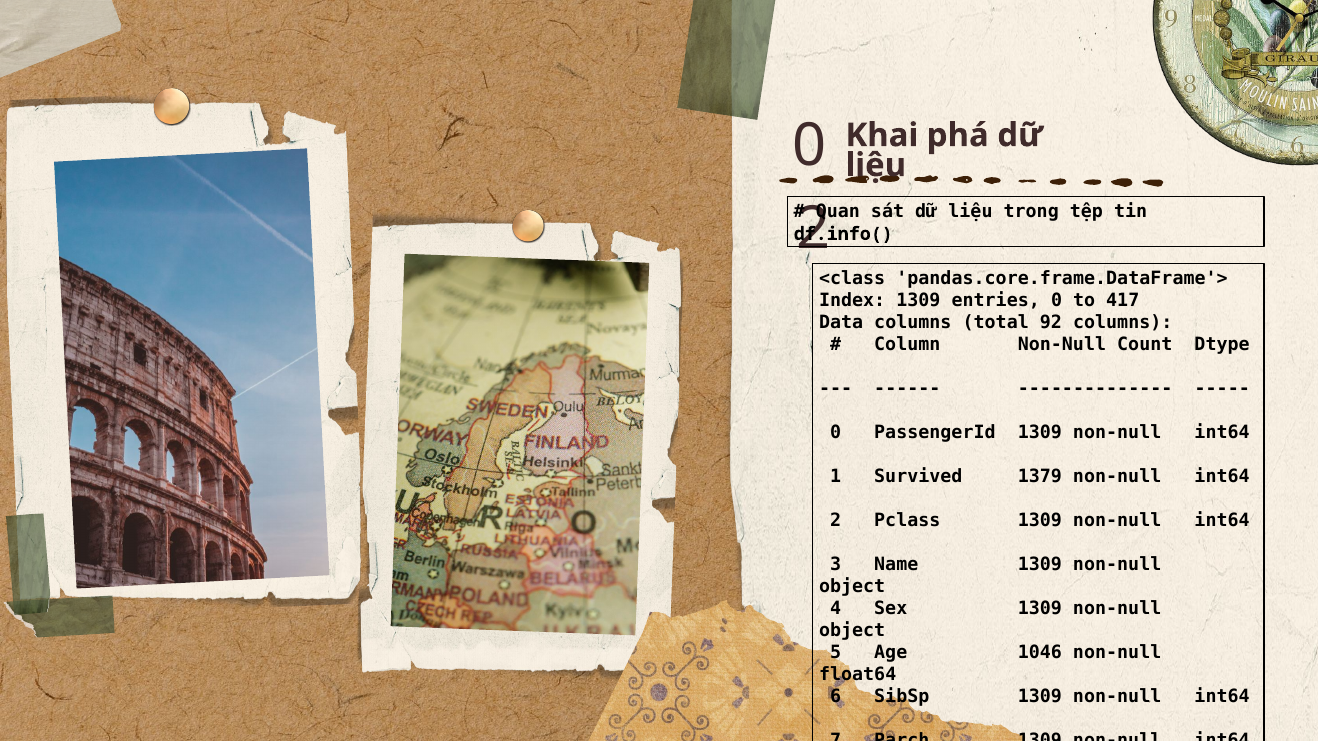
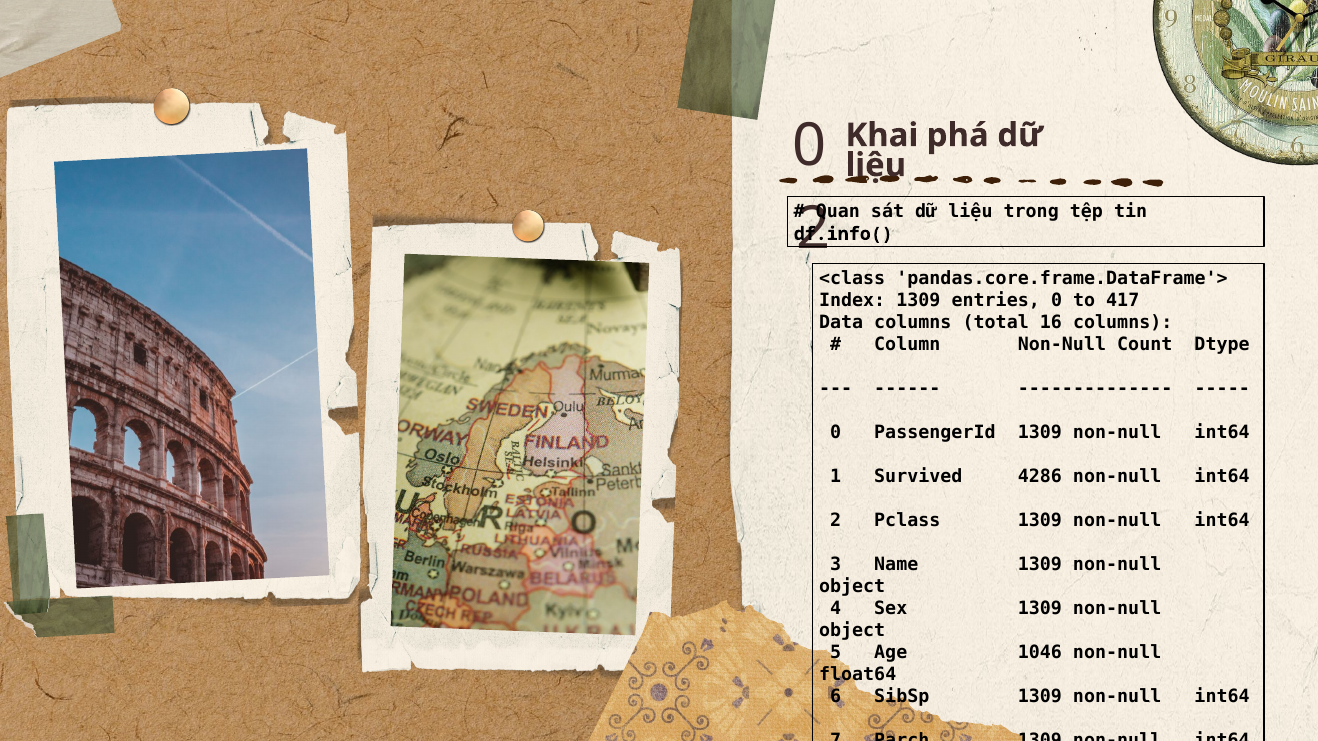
92: 92 -> 16 (1051, 323)
1379: 1379 -> 4286 (1040, 477)
